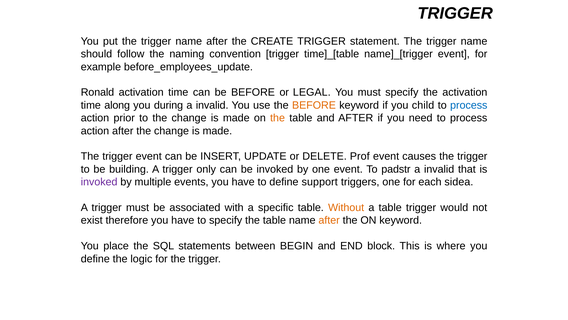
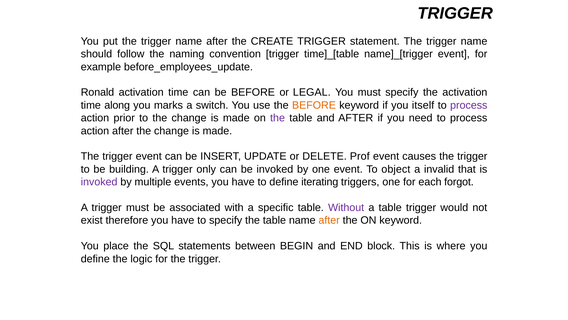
during: during -> marks (168, 105)
invalid: invalid -> switch (212, 105)
child: child -> itself (423, 105)
process colour: blue -> purple (469, 105)
the colour: orange -> purple (278, 118)
padstr: padstr -> object (396, 169)
support: support -> iterating (320, 182)
sidea: sidea -> forgot (459, 182)
Without colour: orange -> purple (346, 207)
